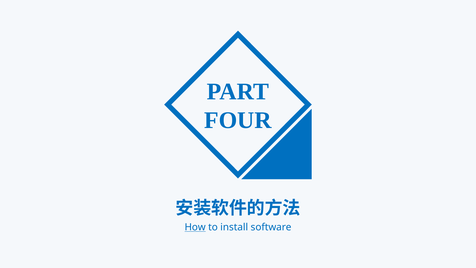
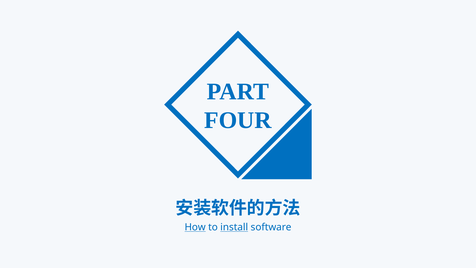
install underline: none -> present (234, 227)
